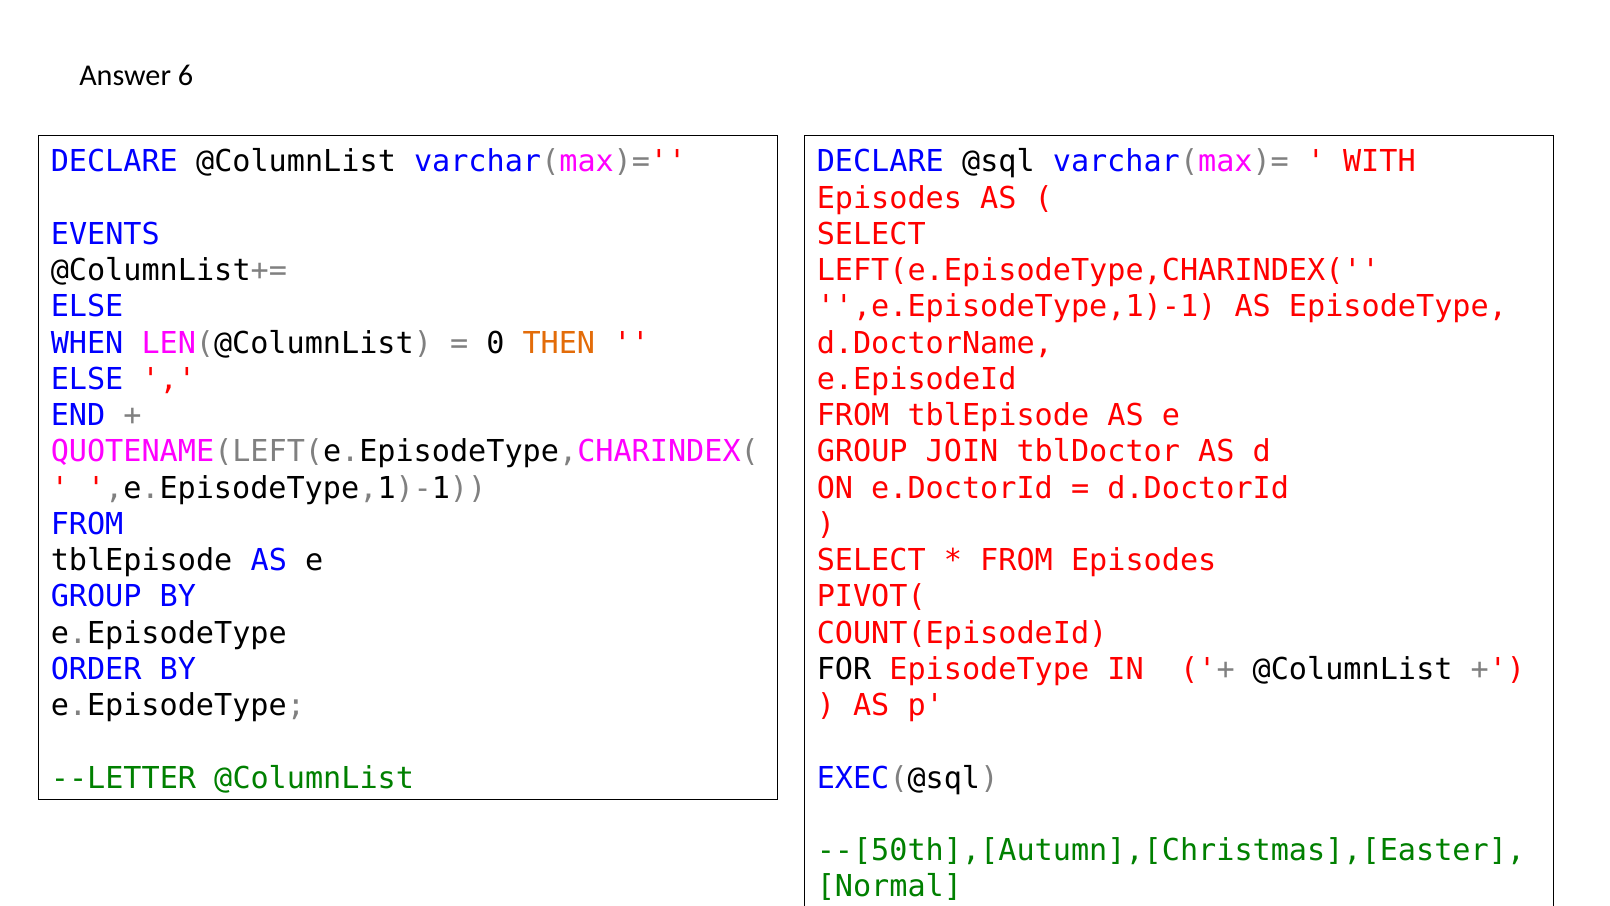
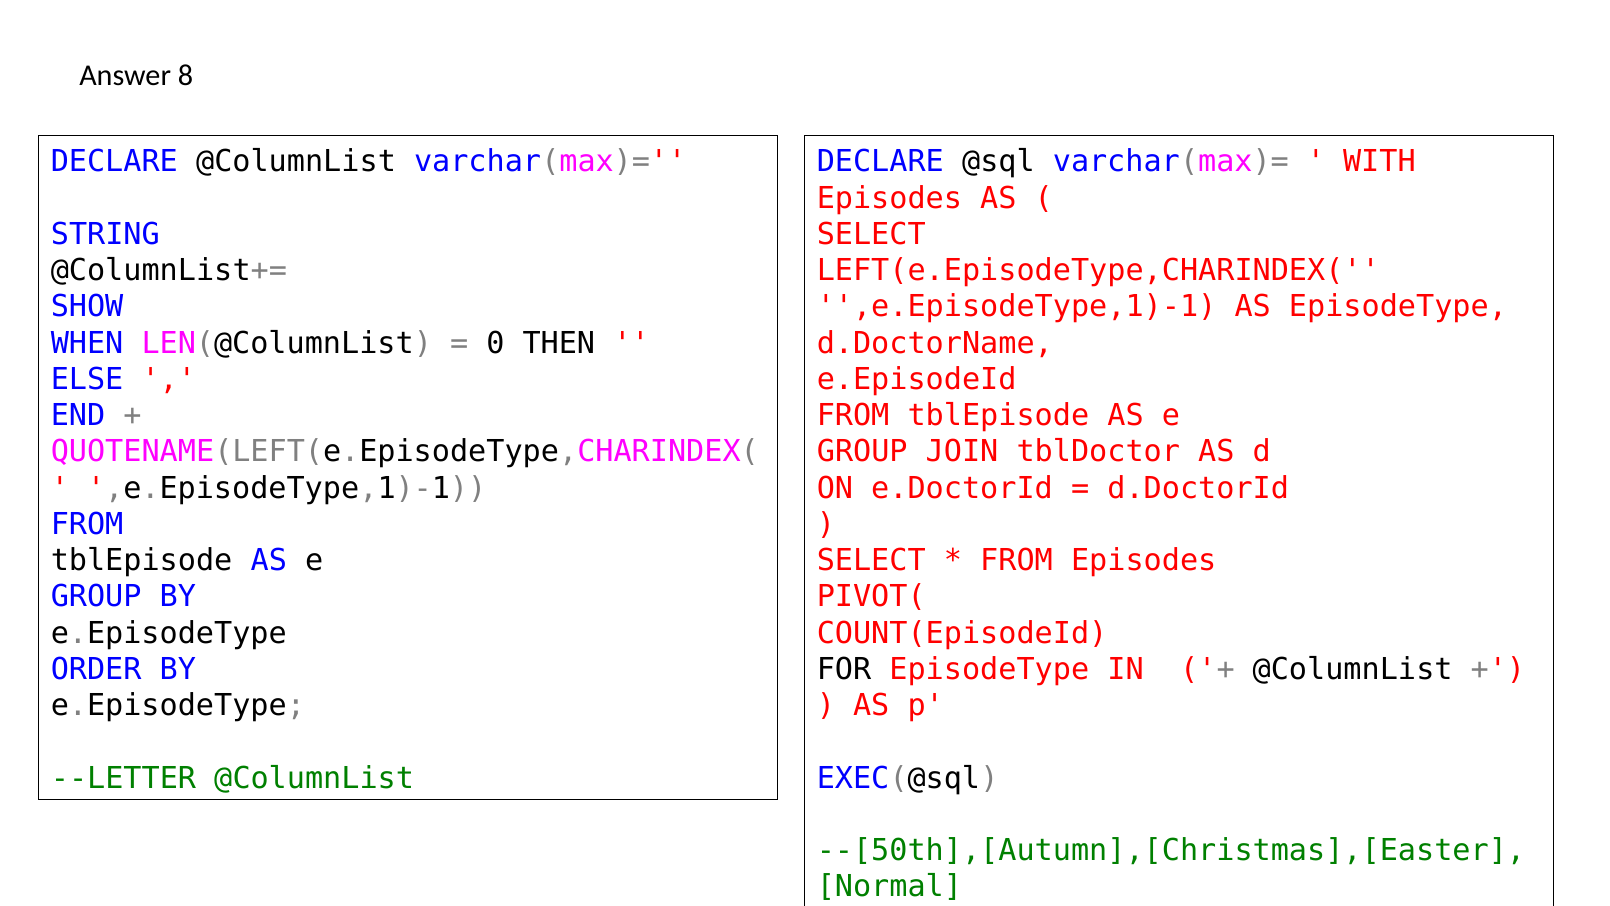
6: 6 -> 8 (185, 75)
EVENTS: EVENTS -> STRING (105, 234)
ELSE: ELSE -> SHOW (87, 307)
THEN colour: orange -> black (559, 343)
